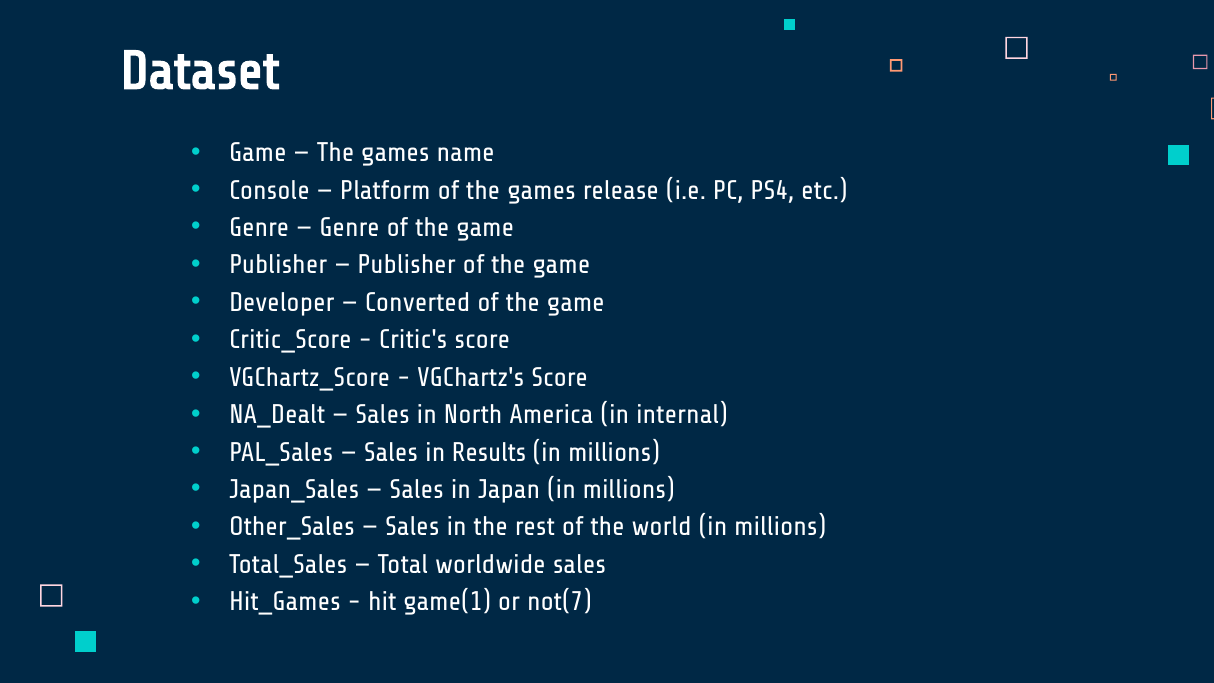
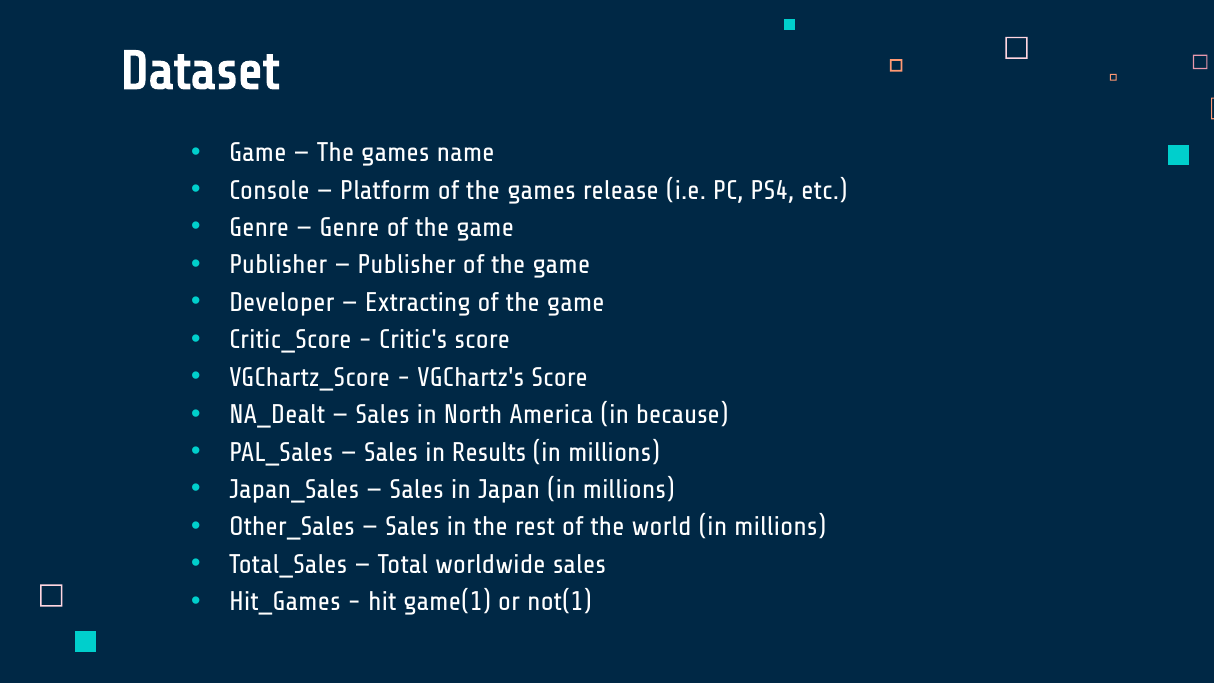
Converted: Converted -> Extracting (418, 302)
internal: internal -> because (682, 415)
not(7: not(7 -> not(1 (559, 602)
